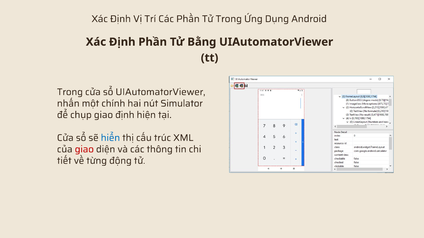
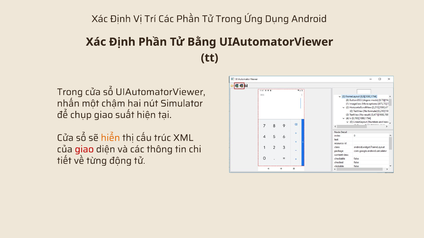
chính: chính -> chậm (113, 104)
giao định: định -> suất (125, 115)
hiển colour: blue -> orange (110, 138)
